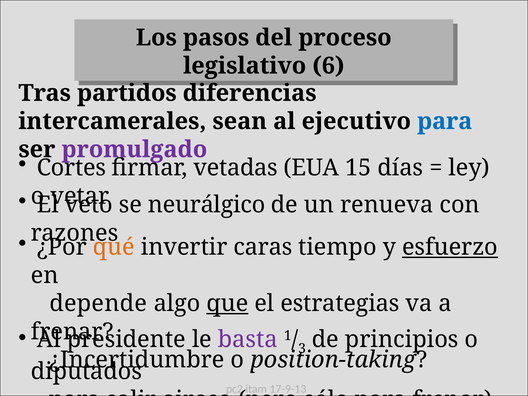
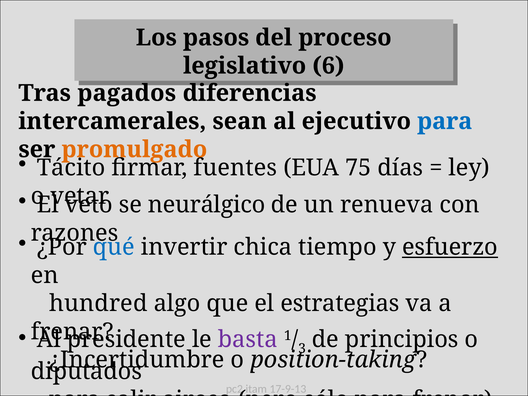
partidos: partidos -> pagados (127, 93)
promulgado colour: purple -> orange (134, 149)
Cortes: Cortes -> Tácito (71, 168)
vetadas: vetadas -> fuentes (235, 168)
15: 15 -> 75 (358, 168)
qué colour: orange -> blue (114, 247)
caras: caras -> chica (263, 247)
depende: depende -> hundred (98, 303)
que underline: present -> none (227, 303)
